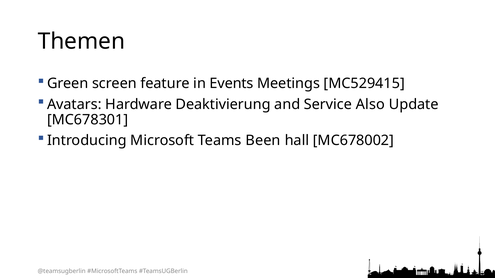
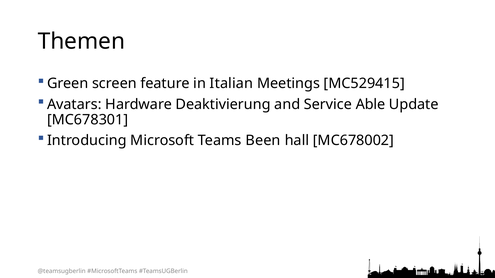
Events: Events -> Italian (231, 84)
Also: Also -> Able (371, 104)
